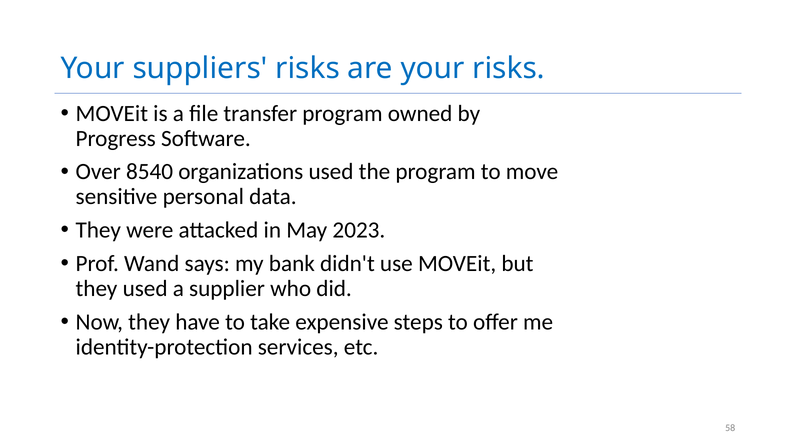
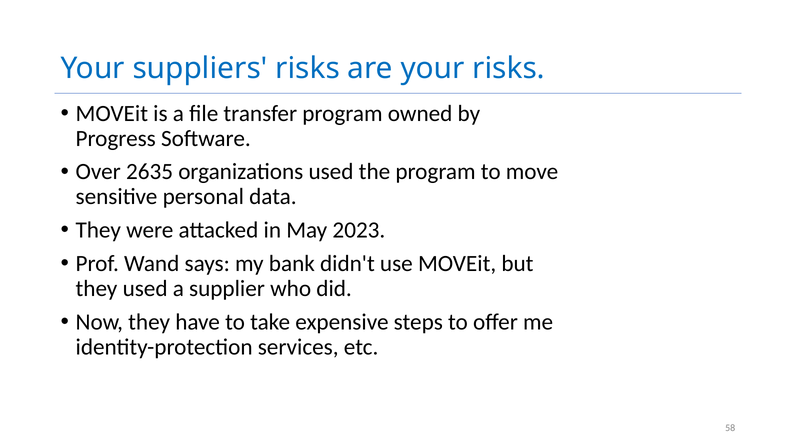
8540: 8540 -> 2635 (150, 172)
